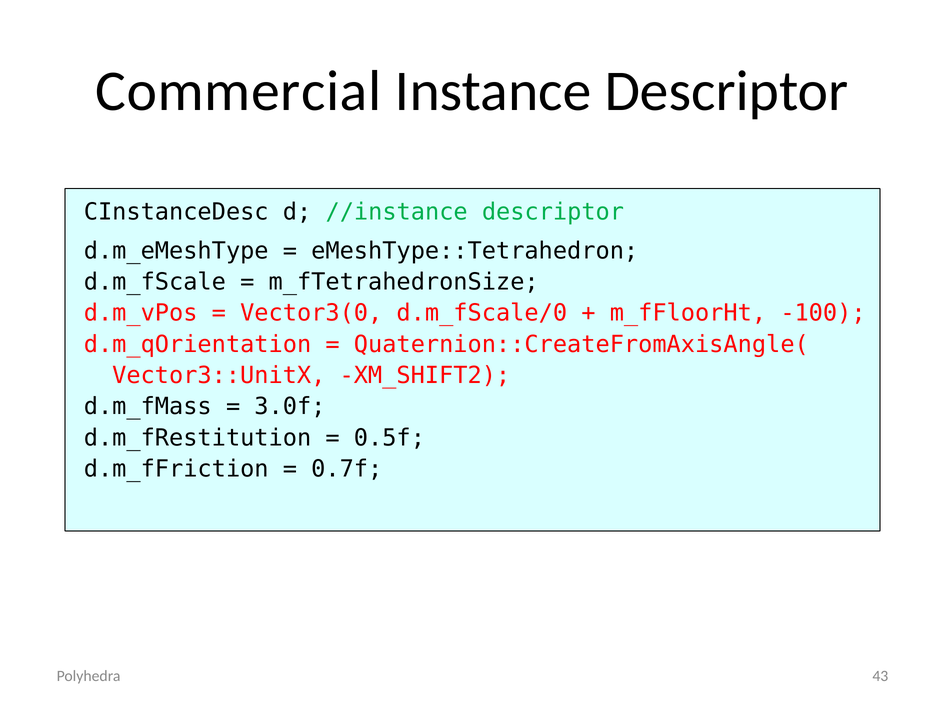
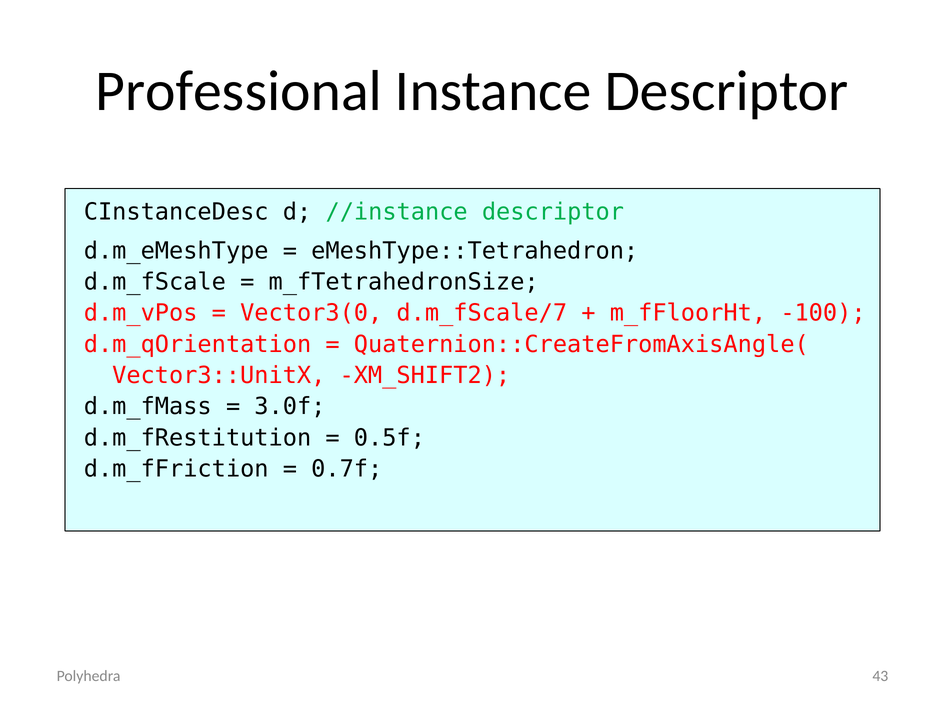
Commercial: Commercial -> Professional (239, 91)
d.m_fScale/0: d.m_fScale/0 -> d.m_fScale/7 (482, 313)
